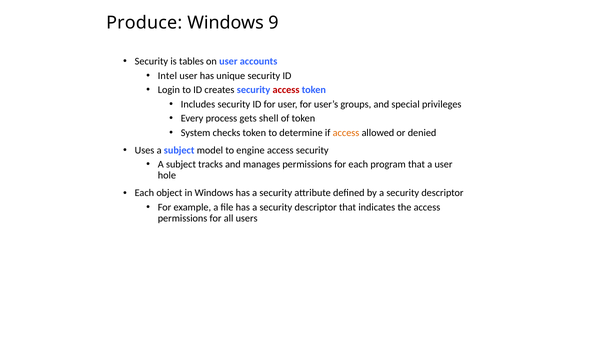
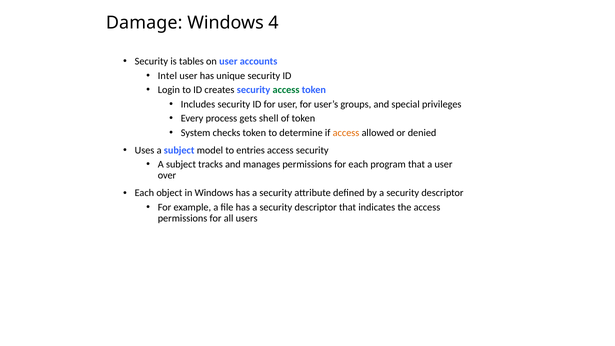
Produce: Produce -> Damage (144, 23)
9: 9 -> 4 (273, 23)
access colour: red -> green (286, 90)
engine: engine -> entries (251, 150)
hole: hole -> over (167, 176)
